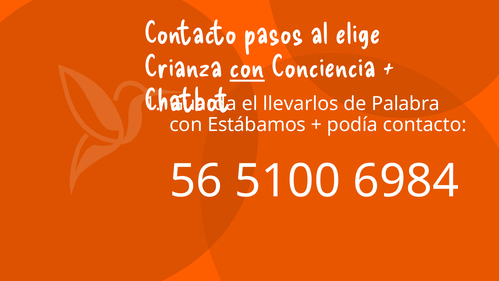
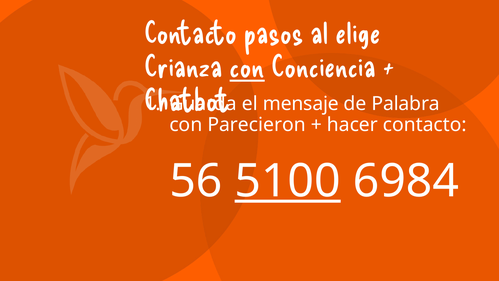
llevarlos: llevarlos -> mensaje (301, 104)
Estábamos: Estábamos -> Parecieron (257, 125)
podía: podía -> hacer (352, 125)
5100 underline: none -> present (288, 181)
